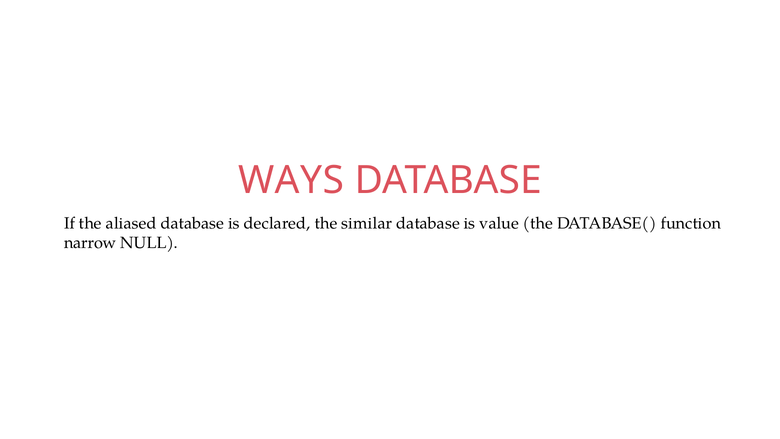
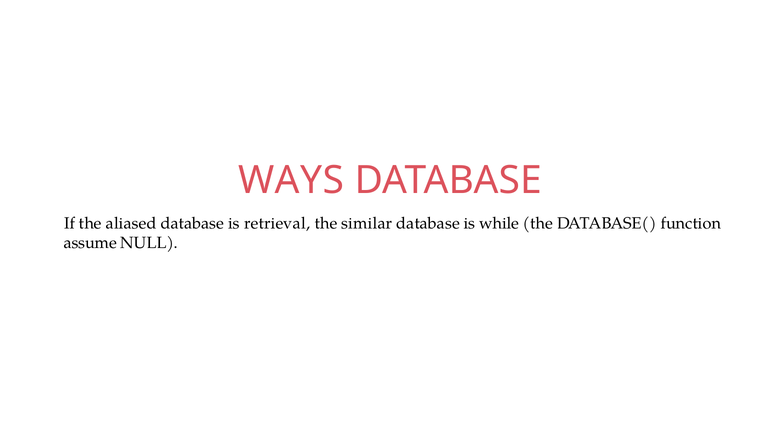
declared: declared -> retrieval (277, 223)
value: value -> while (499, 223)
narrow: narrow -> assume (90, 243)
